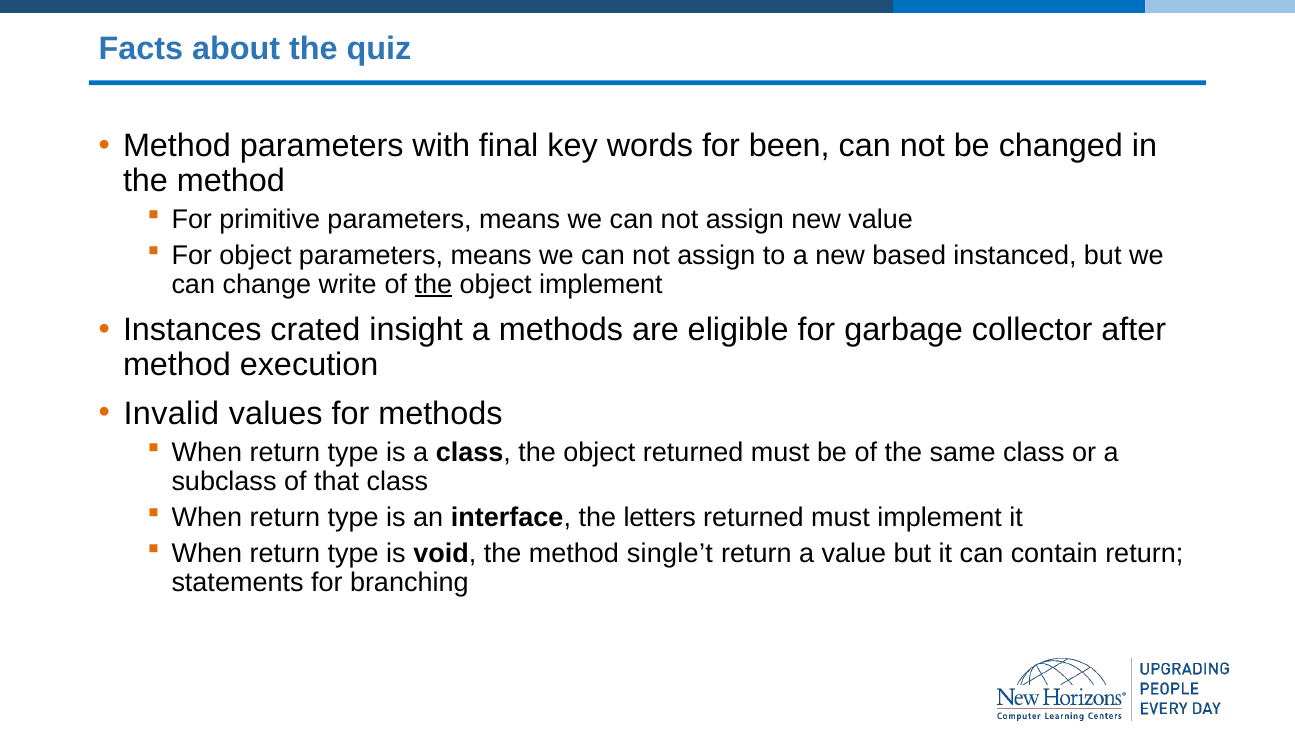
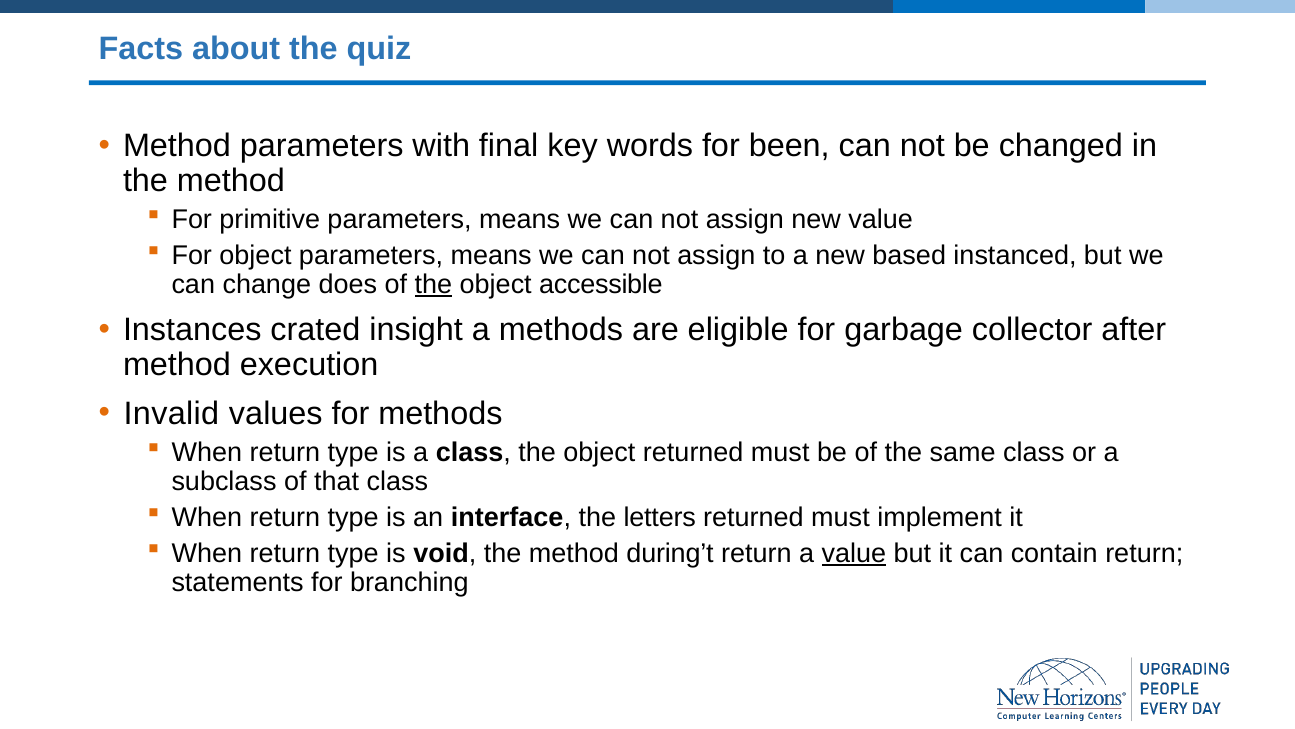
write: write -> does (348, 284)
object implement: implement -> accessible (601, 284)
single’t: single’t -> during’t (670, 553)
value underline: none -> present (854, 553)
